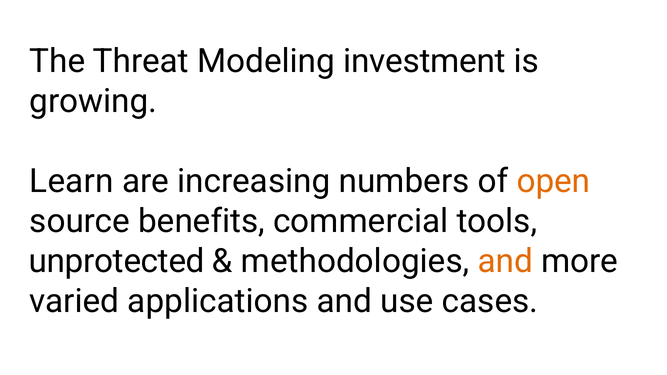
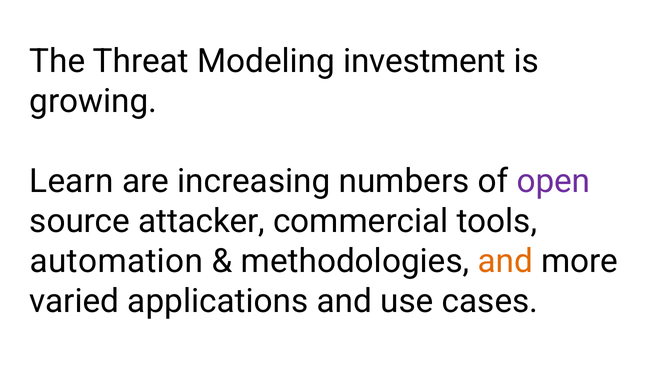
open colour: orange -> purple (553, 182)
benefits: benefits -> attacker (202, 222)
unprotected: unprotected -> automation (116, 262)
